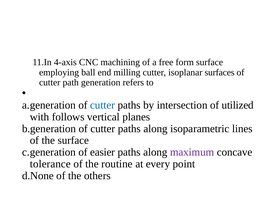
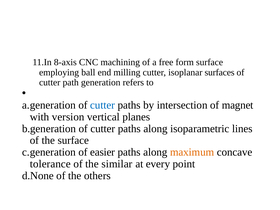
4-axis: 4-axis -> 8-axis (65, 62)
utilized: utilized -> magnet (238, 105)
follows: follows -> version (68, 117)
maximum colour: purple -> orange (192, 152)
routine: routine -> similar (117, 164)
